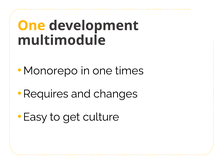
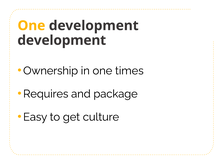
multimodule: multimodule -> development (62, 40)
Monorepo: Monorepo -> Ownership (51, 71)
changes: changes -> package (116, 94)
